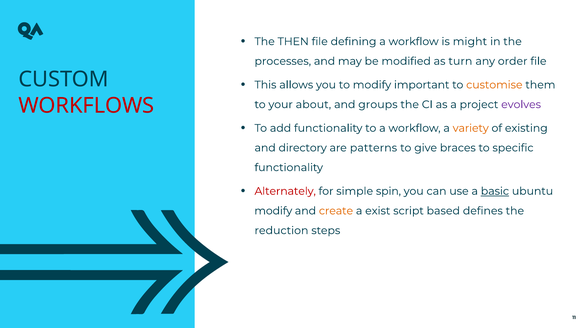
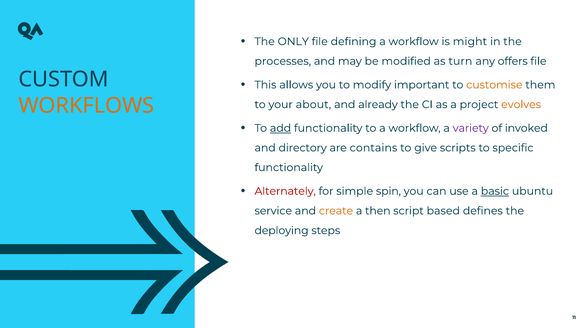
THEN: THEN -> ONLY (293, 41)
order: order -> offers (513, 61)
WORKFLOWS colour: red -> orange (86, 105)
groups: groups -> already (378, 104)
evolves colour: purple -> orange (521, 104)
add underline: none -> present (281, 128)
variety colour: orange -> purple (471, 128)
existing: existing -> invoked (526, 128)
patterns: patterns -> contains (373, 148)
braces: braces -> scripts (458, 148)
modify: modify -> service (273, 211)
exist: exist -> then (378, 211)
reduction: reduction -> deploying (282, 230)
